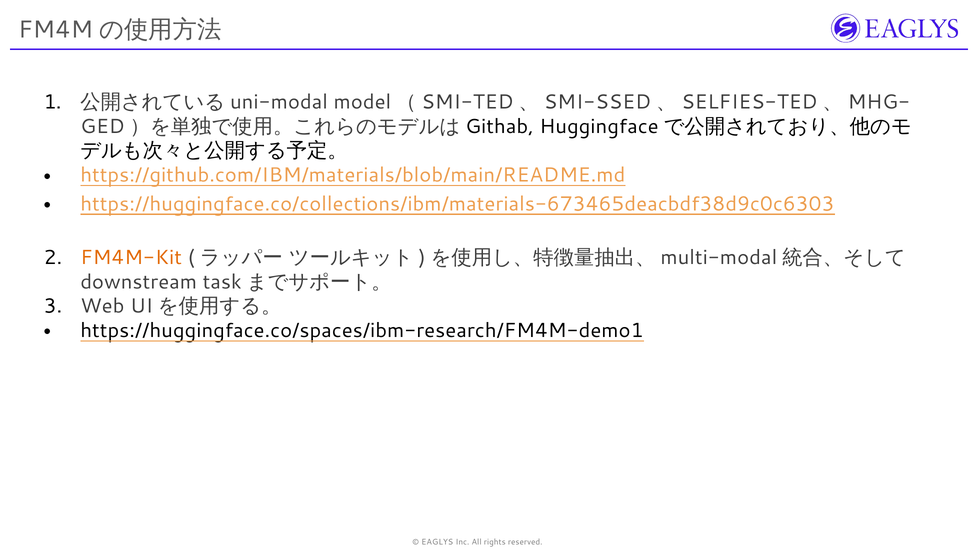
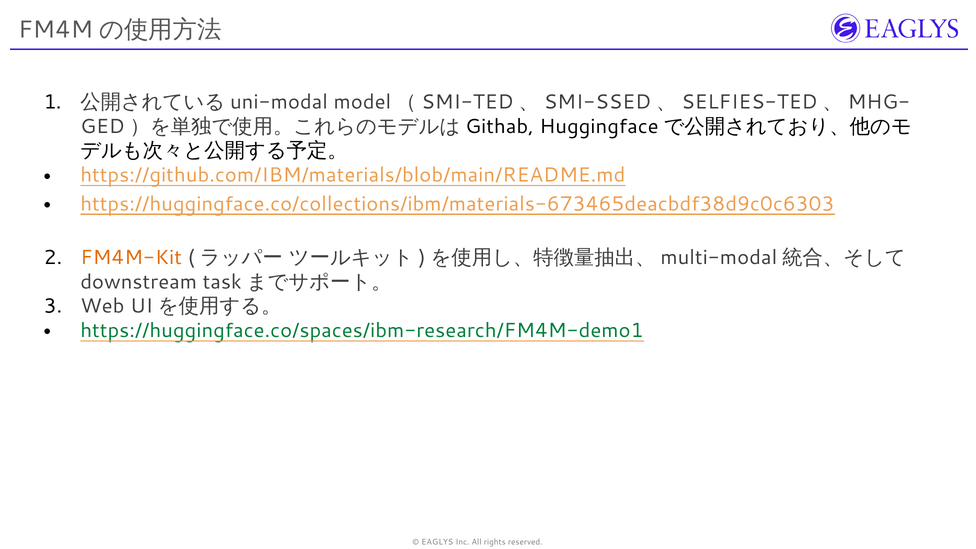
https://huggingface.co/spaces/ibm-research/FM4M-demo1 colour: black -> green (362, 331)
